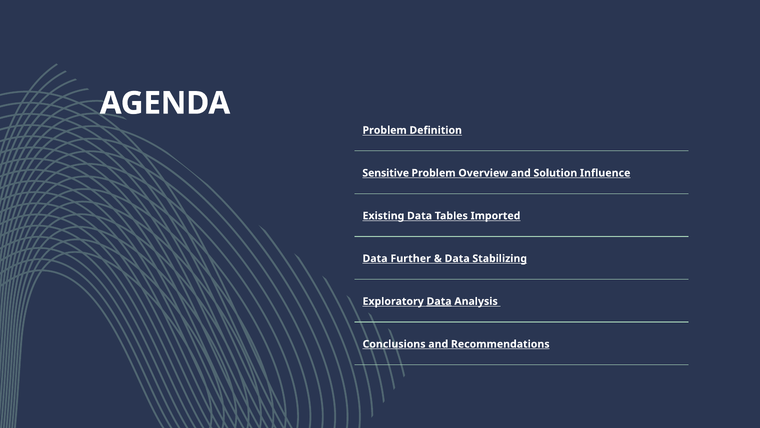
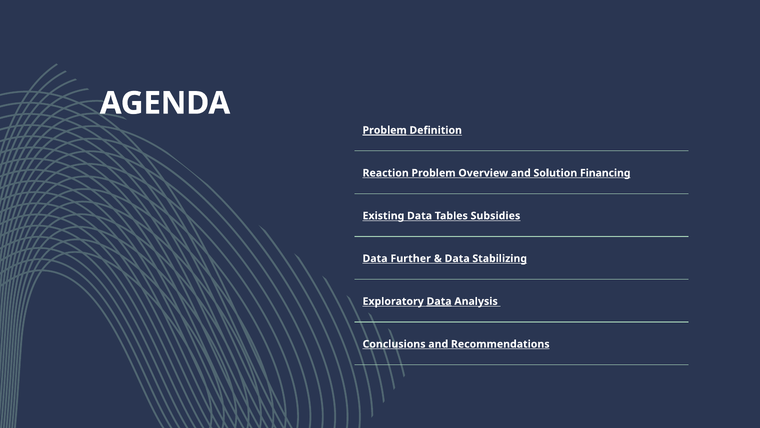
Problem underline: none -> present (385, 130)
Sensitive: Sensitive -> Reaction (386, 173)
Influence: Influence -> Financing (605, 173)
Imported: Imported -> Subsidies (495, 216)
